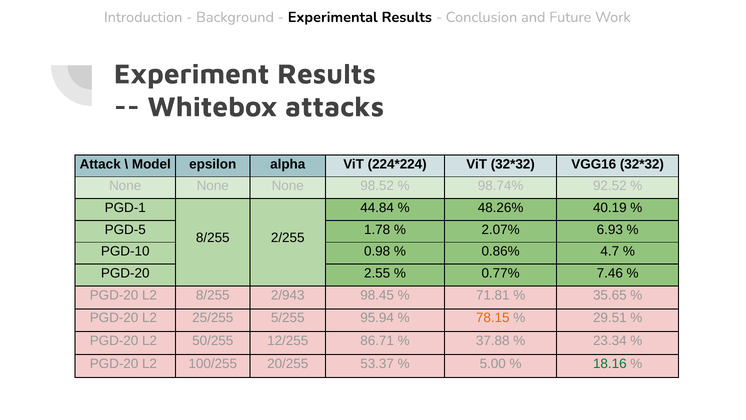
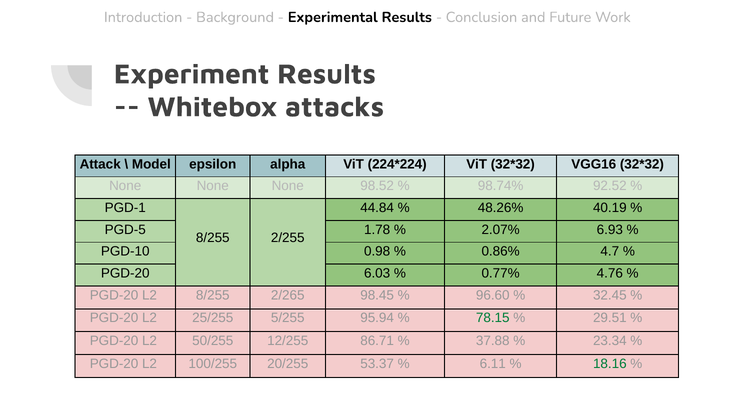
2.55: 2.55 -> 6.03 (377, 273)
7.46: 7.46 -> 4.76 (610, 273)
2/943: 2/943 -> 2/265 (288, 295)
71.81: 71.81 -> 96.60 (493, 295)
35.65: 35.65 -> 32.45 (610, 295)
78.15 colour: orange -> green (493, 318)
5.00: 5.00 -> 6.11 (493, 363)
